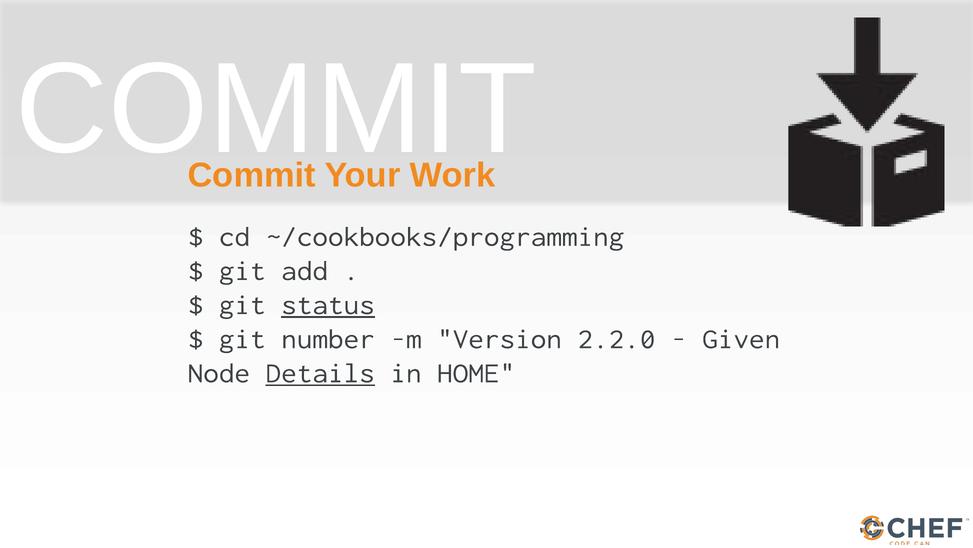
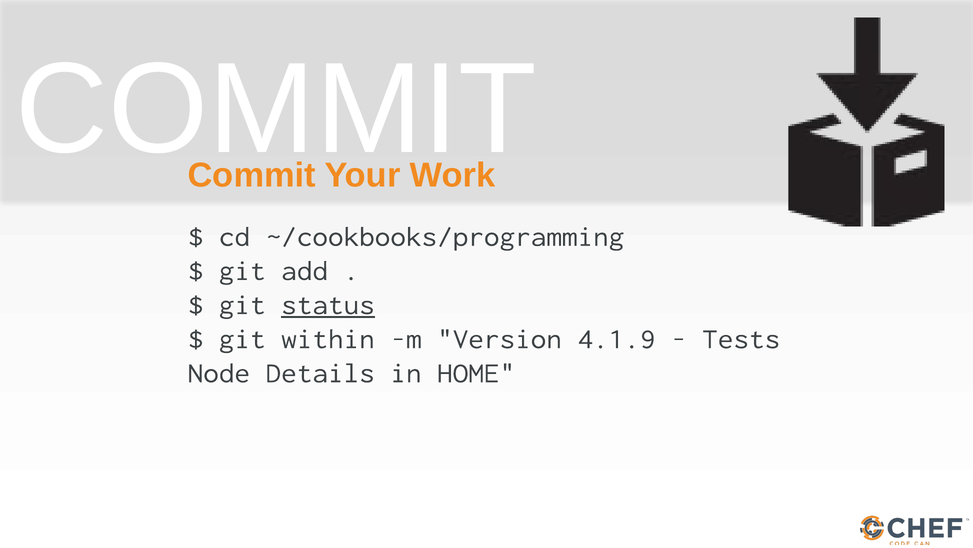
number: number -> within (328, 338)
2.2.0: 2.2.0 -> 4.1.9 (616, 338)
Given: Given -> Tests (741, 338)
Details underline: present -> none (320, 372)
